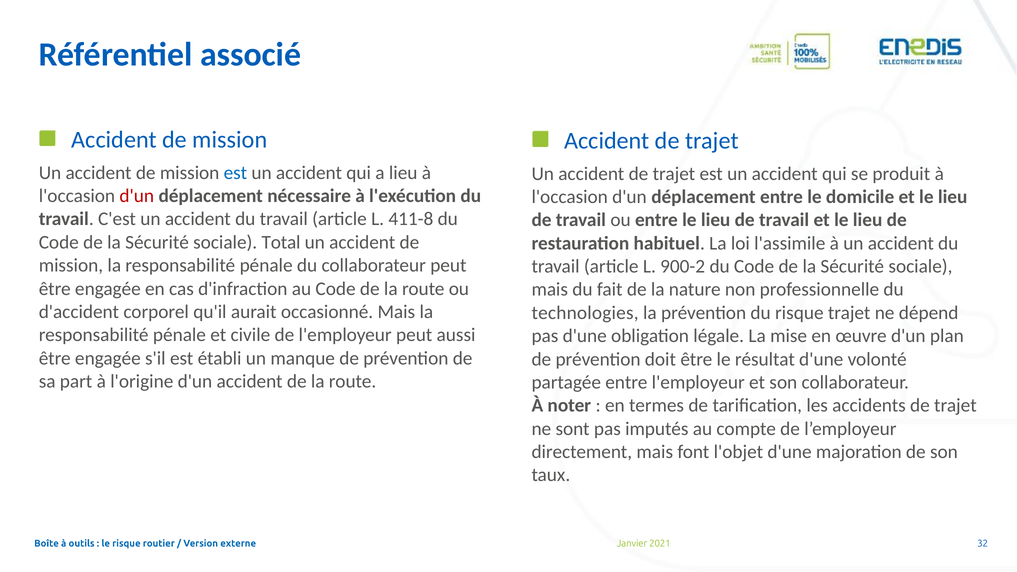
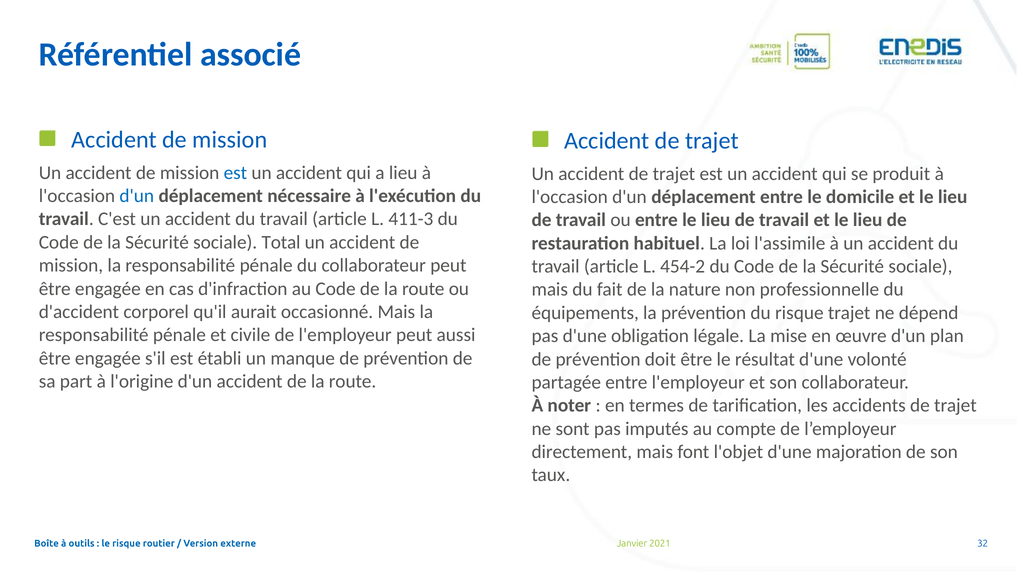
d'un colour: red -> blue (137, 196)
411-8: 411-8 -> 411-3 (411, 219)
900-2: 900-2 -> 454-2 (683, 266)
technologies: technologies -> équipements (585, 313)
